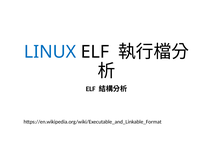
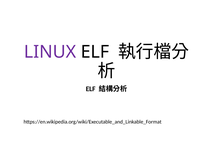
LINUX colour: blue -> purple (50, 52)
